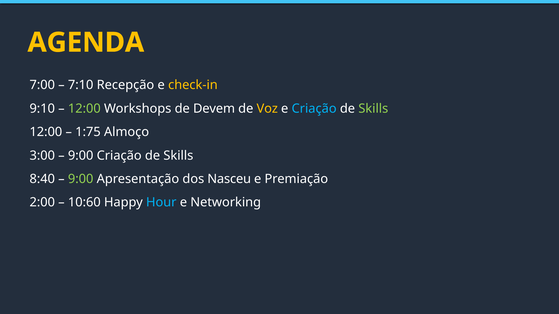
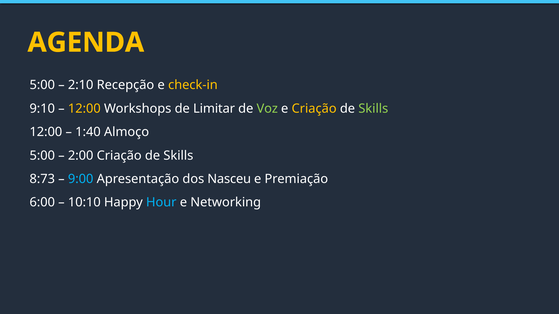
7:00: 7:00 -> 5:00 (42, 85)
7:10: 7:10 -> 2:10 (81, 85)
12:00 colour: light green -> yellow (84, 109)
Devem: Devem -> Limitar (214, 109)
Voz colour: yellow -> light green (267, 109)
Criação colour: light blue -> yellow (314, 109)
1:75: 1:75 -> 1:40 (88, 132)
3:00: 3:00 -> 5:00 (42, 156)
9:00: 9:00 -> 2:00 (81, 156)
8:40: 8:40 -> 8:73 (42, 179)
9:00 colour: light green -> light blue (81, 179)
2:00: 2:00 -> 6:00 (42, 203)
10:60: 10:60 -> 10:10 (84, 203)
